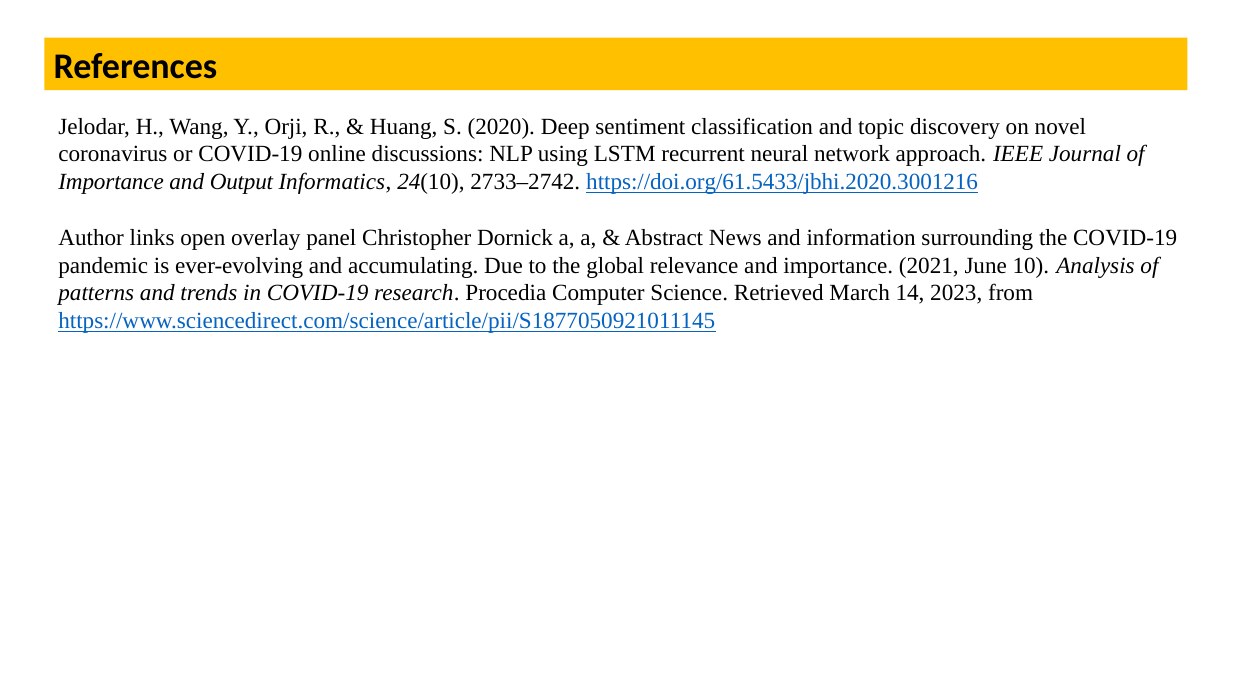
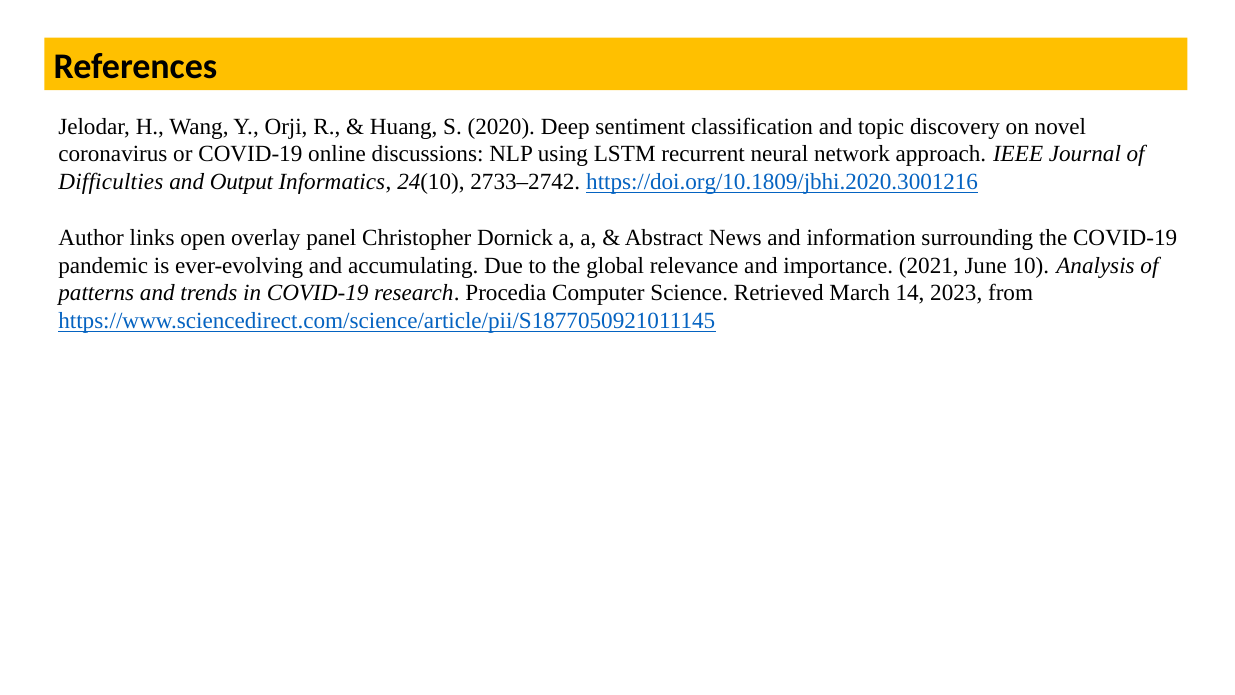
Importance: Importance -> Difficulties (111, 182)
https://doi.org/61.5433/jbhi.2020.3001216: https://doi.org/61.5433/jbhi.2020.3001216 -> https://doi.org/10.1809/jbhi.2020.3001216 (782, 182)
